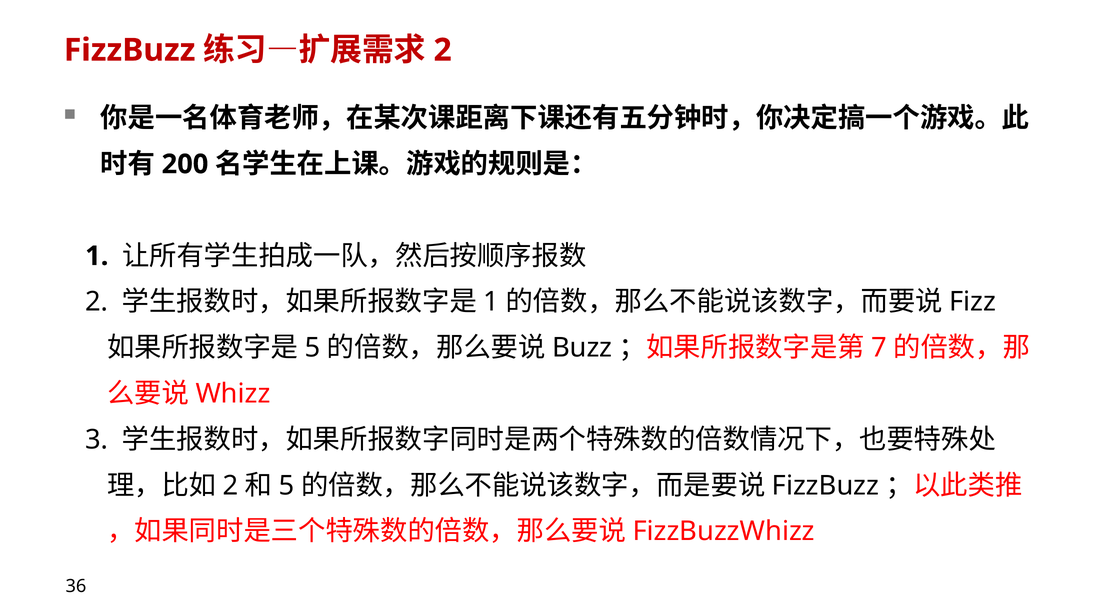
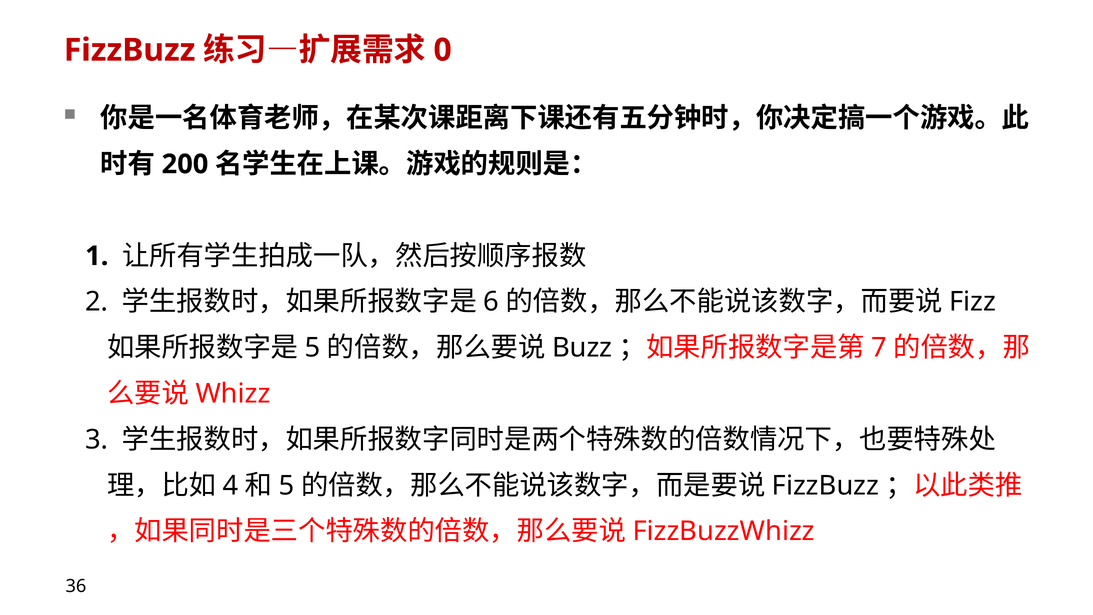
2: 2 -> 0 (443, 50)
1: 1 -> 6 (491, 302)
2: 2 -> 4 (231, 485)
